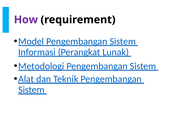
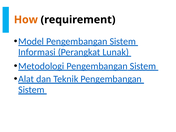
How colour: purple -> orange (26, 20)
